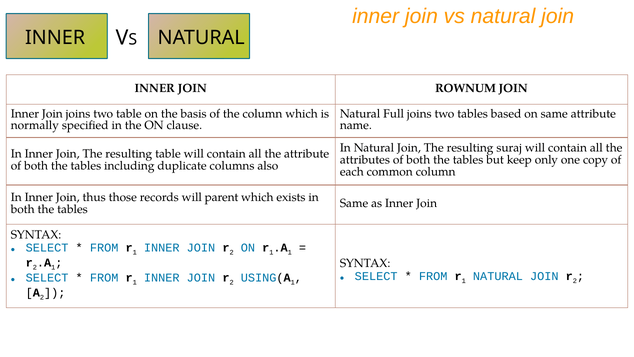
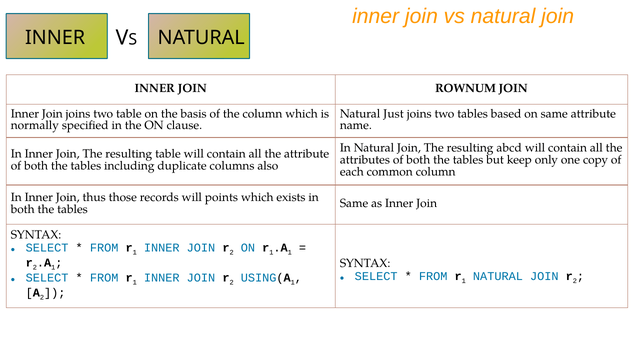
Full: Full -> Just (394, 113)
suraj: suraj -> abcd (509, 148)
parent: parent -> points (221, 197)
